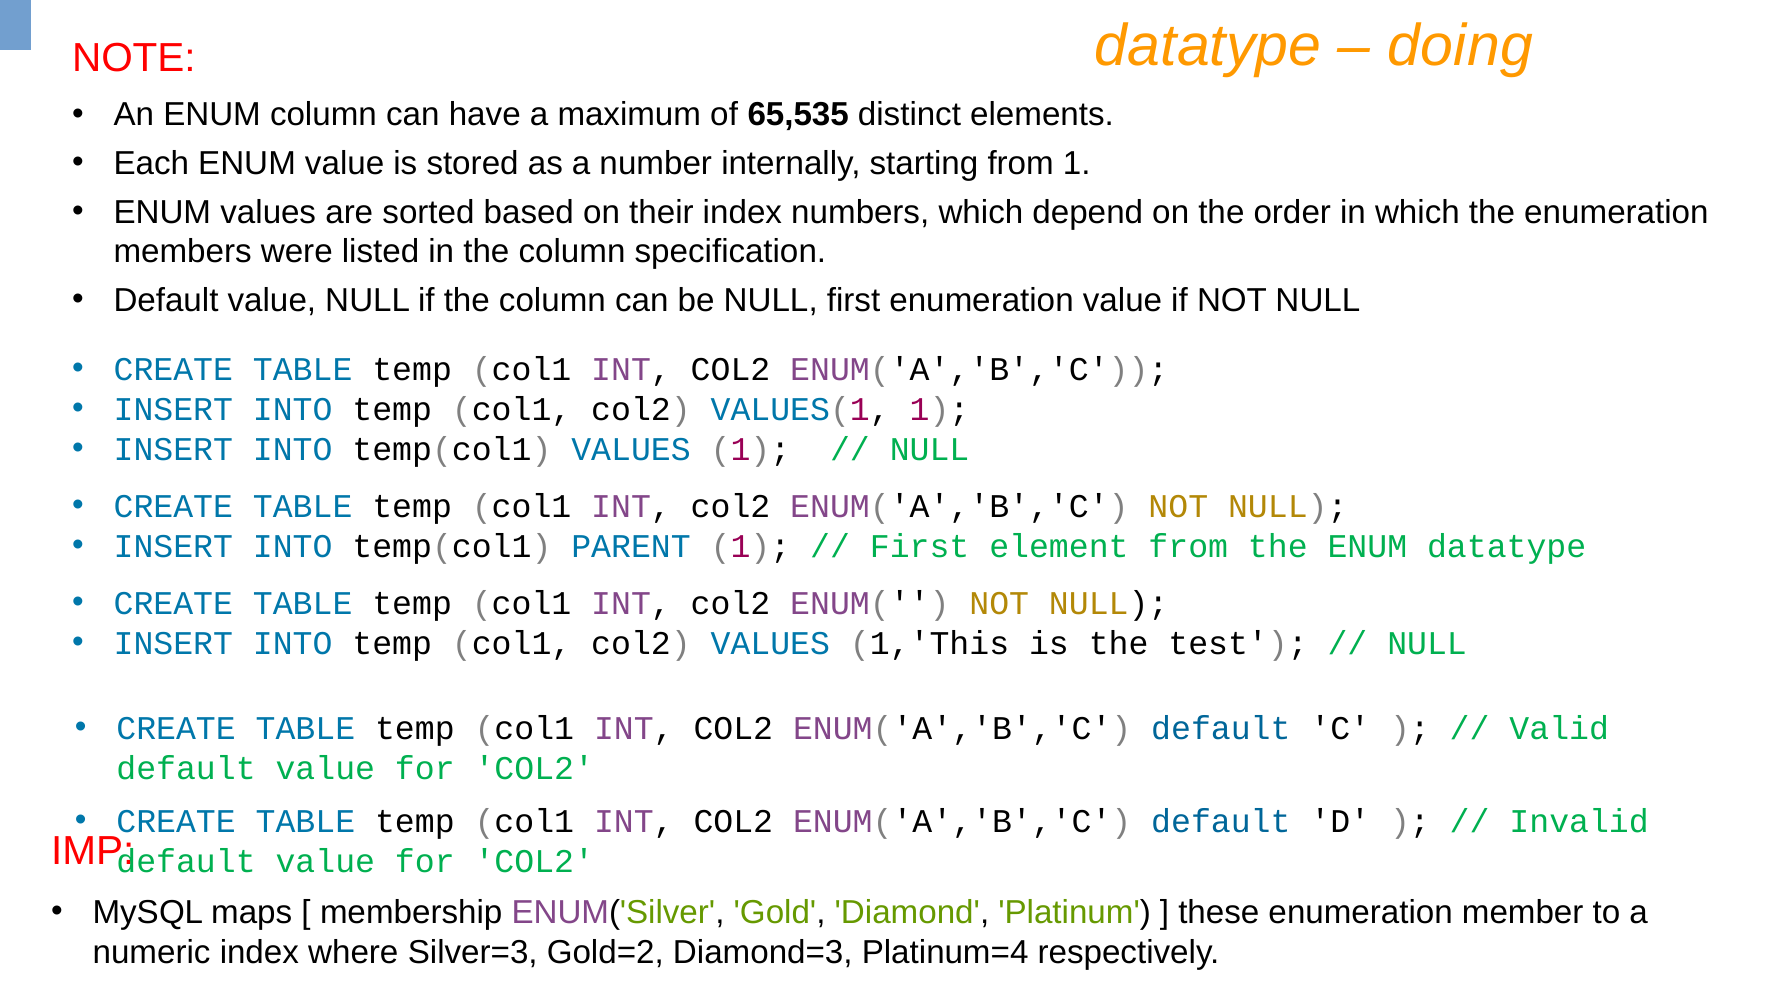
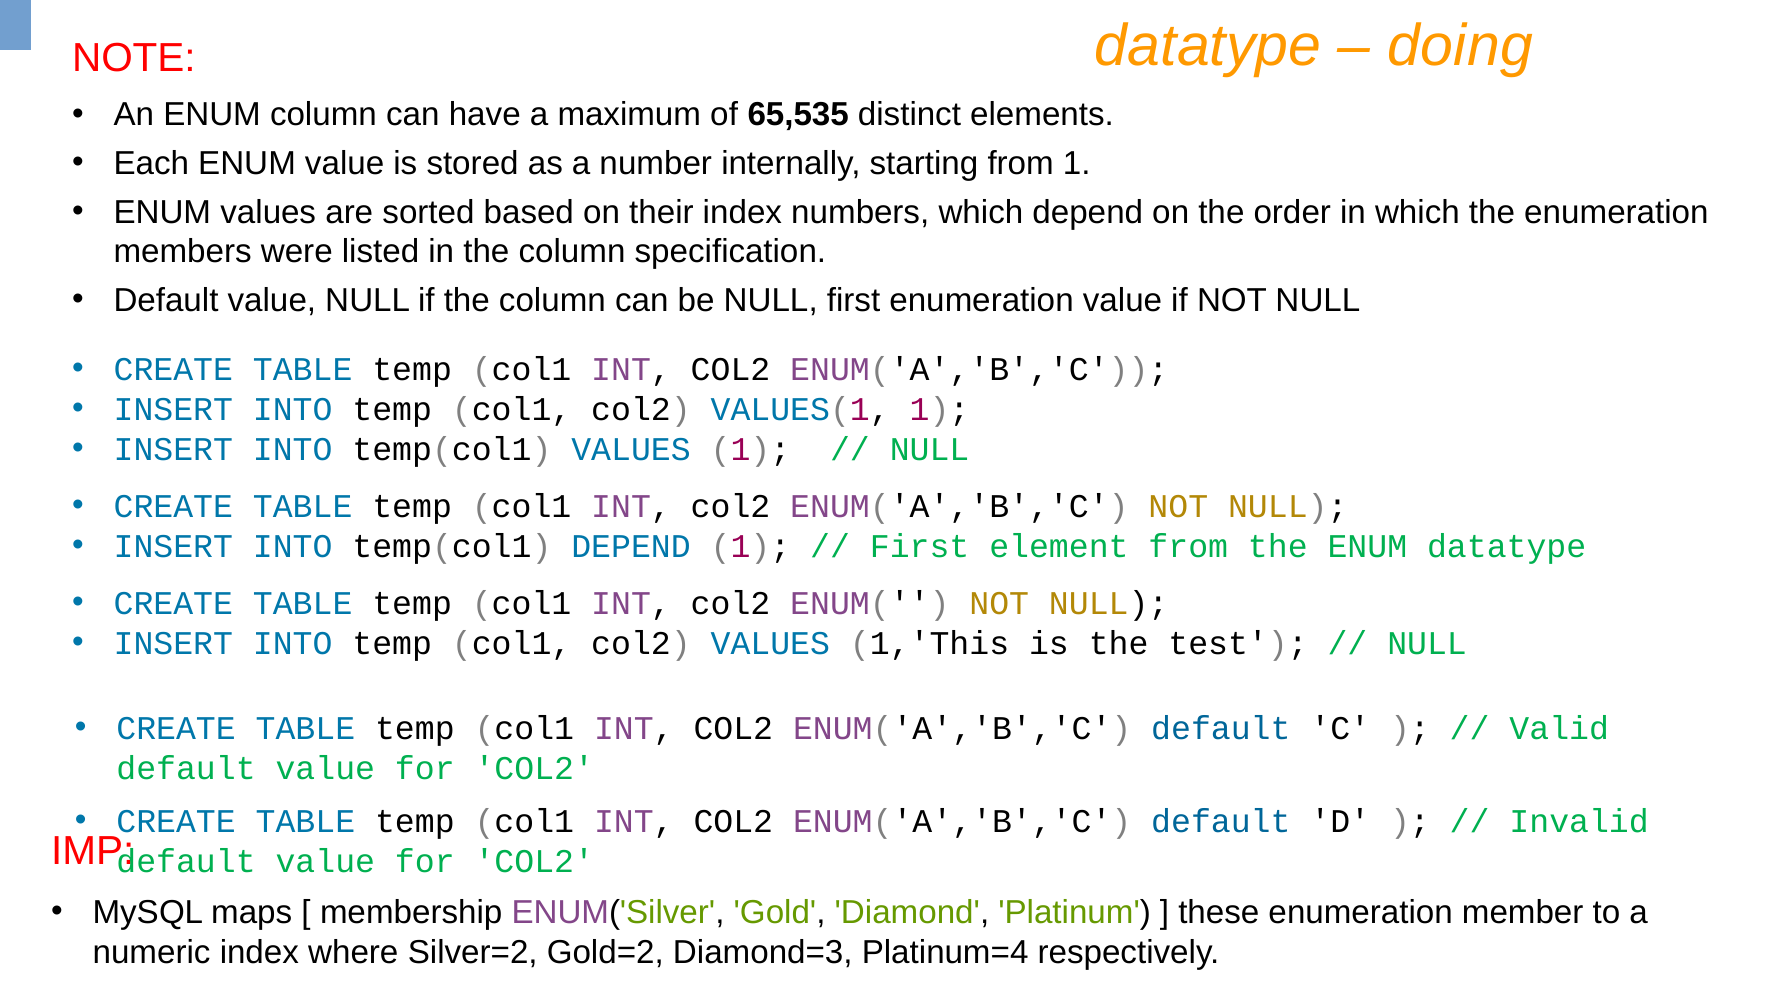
temp(col1 PARENT: PARENT -> DEPEND (631, 546)
Silver=3: Silver=3 -> Silver=2 (473, 952)
